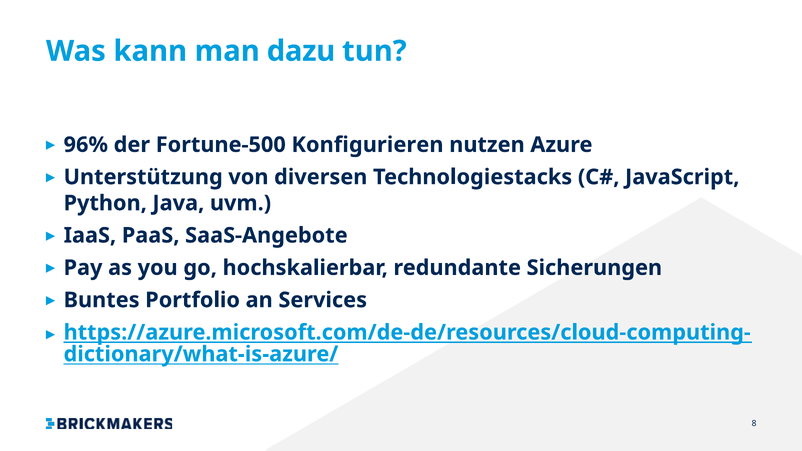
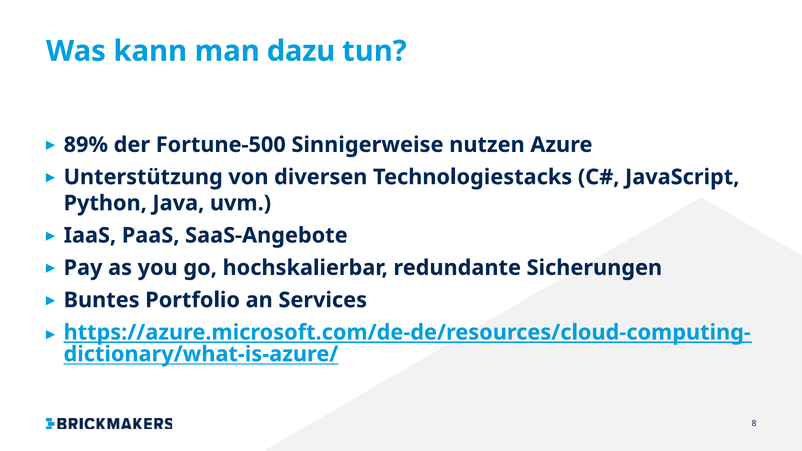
96%: 96% -> 89% (86, 145)
Konfigurieren: Konfigurieren -> Sinnigerweise (367, 145)
